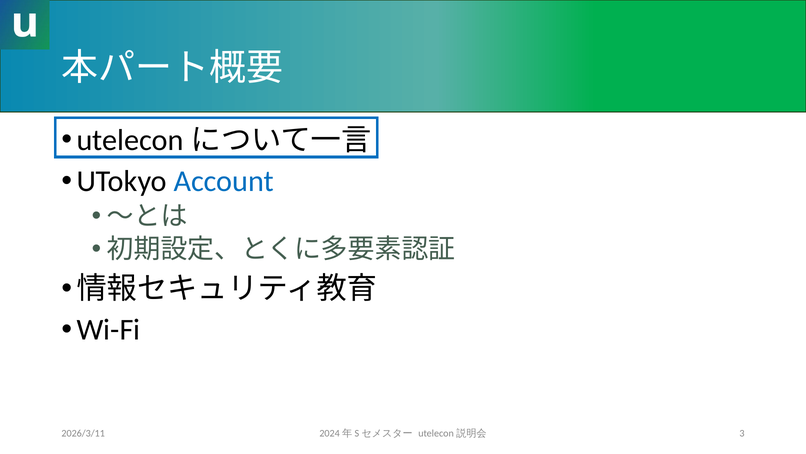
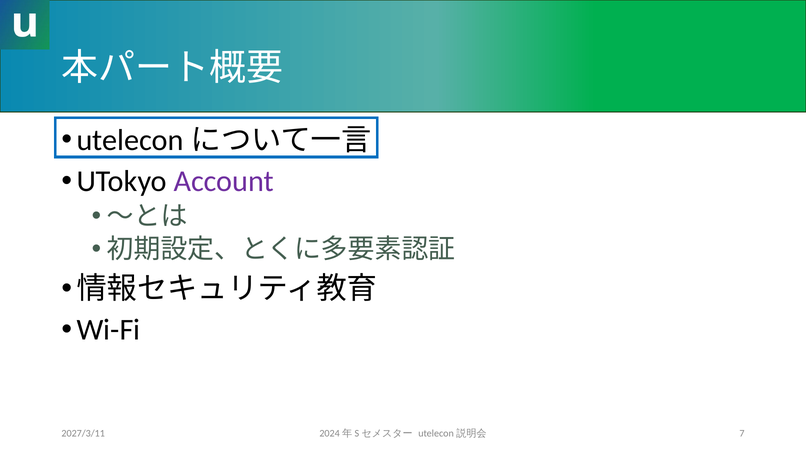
Account colour: blue -> purple (224, 181)
2026/3/11: 2026/3/11 -> 2027/3/11 (83, 433)
3: 3 -> 7 (742, 433)
